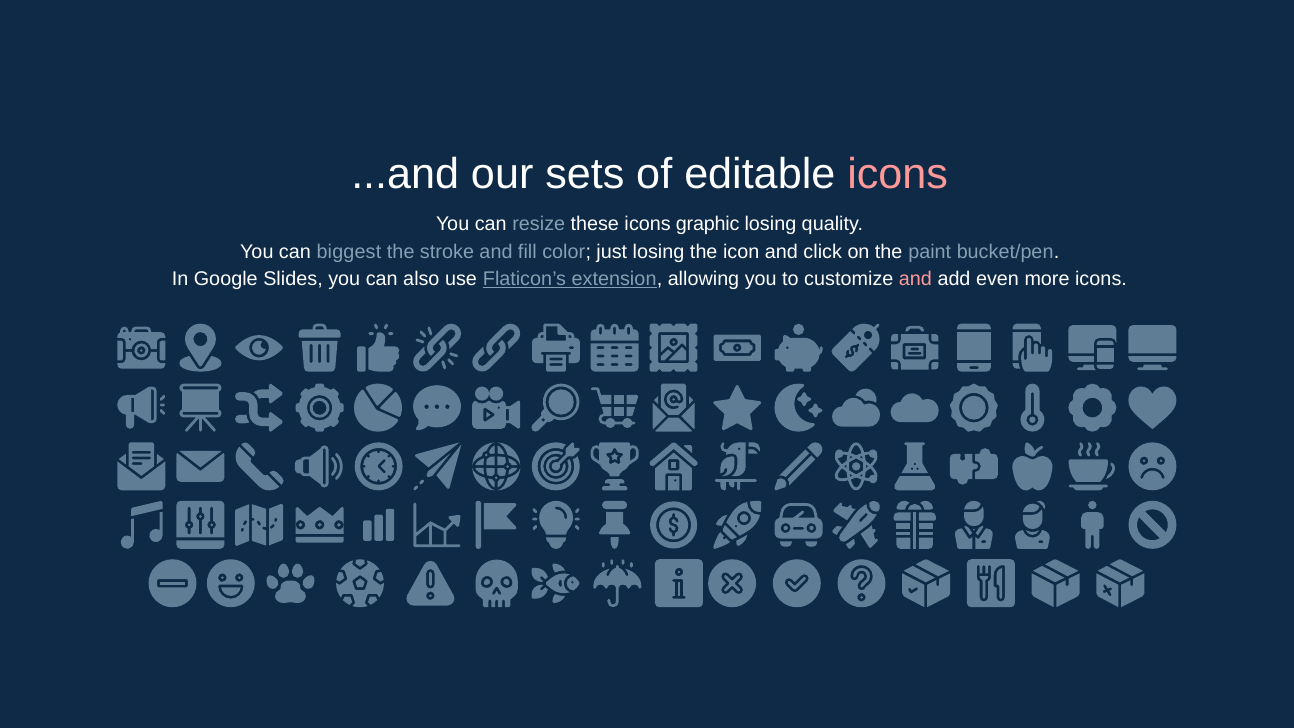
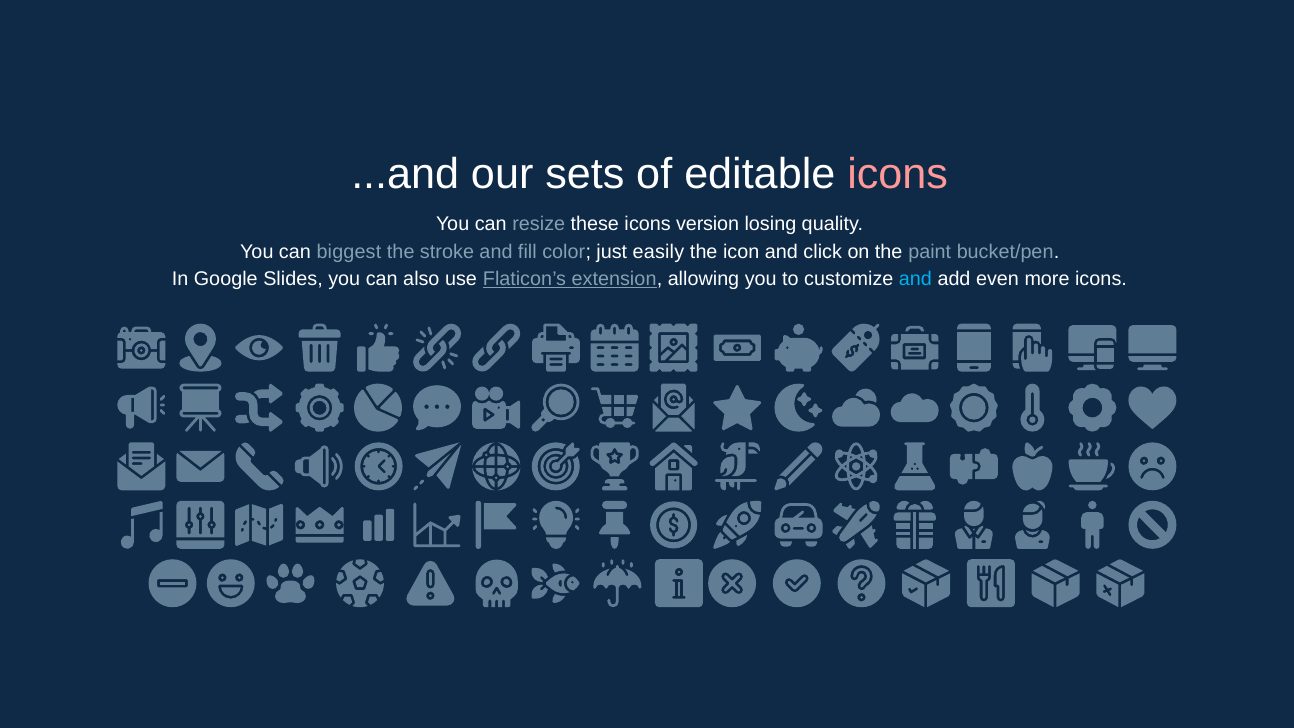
graphic: graphic -> version (708, 224)
just losing: losing -> easily (658, 251)
and colour: pink -> light blue (915, 279)
